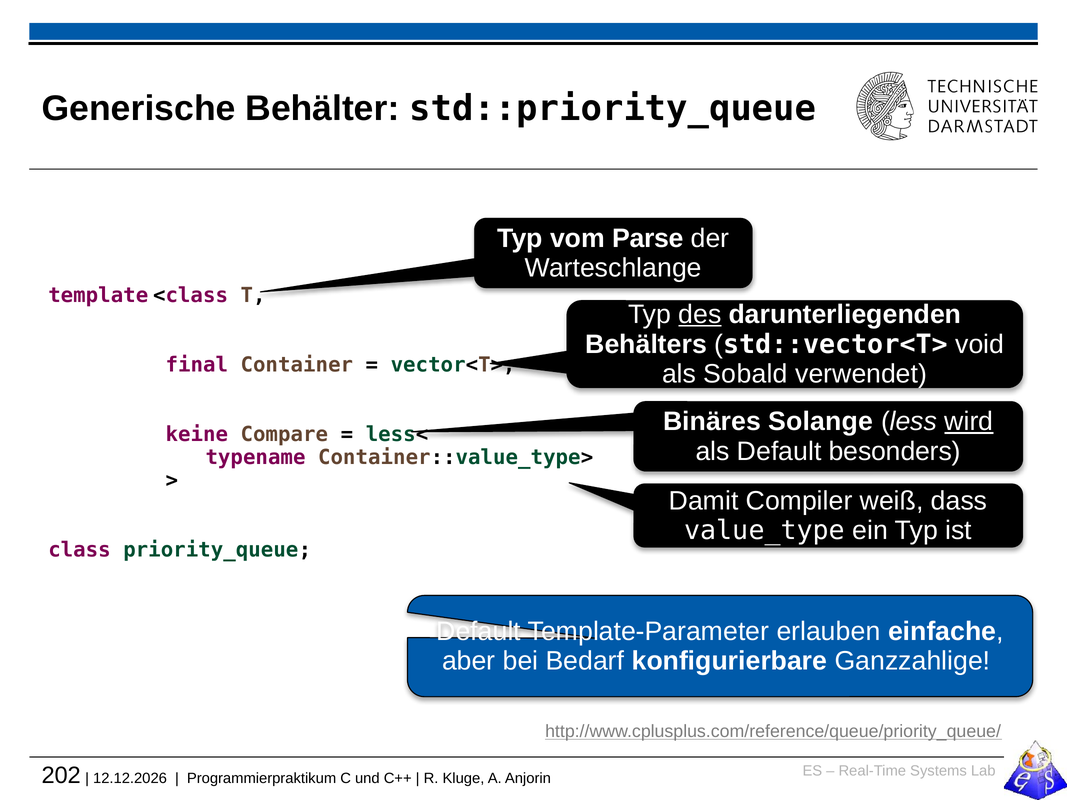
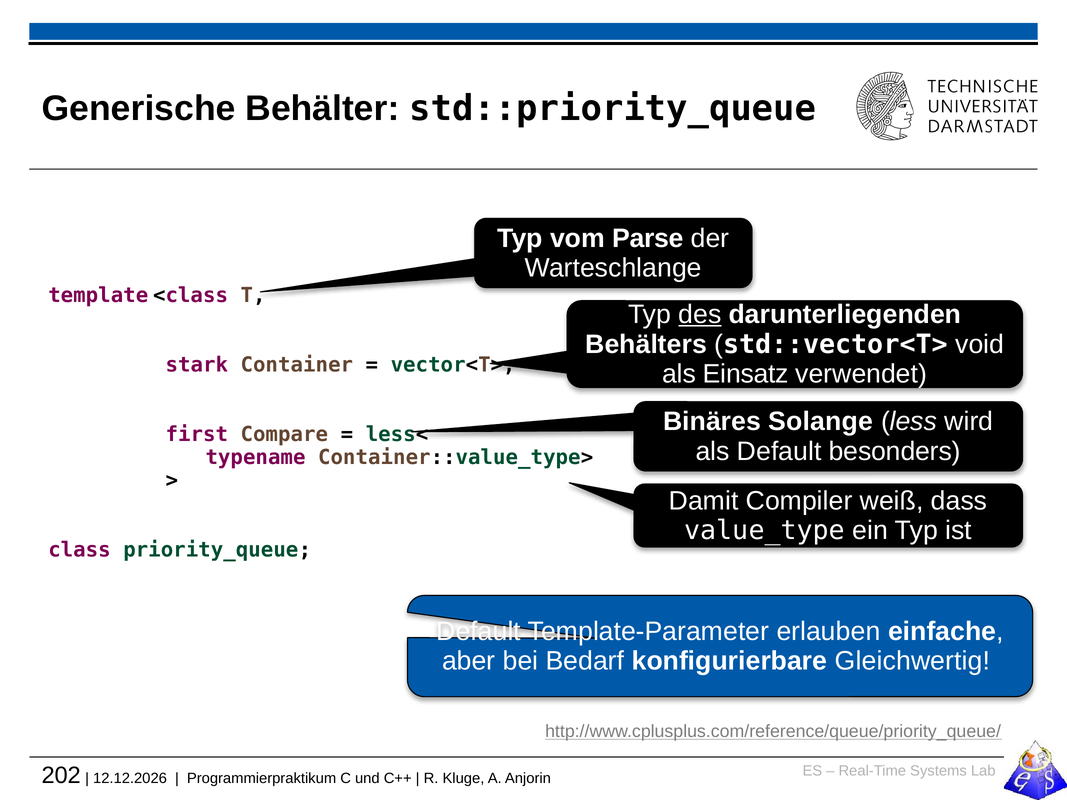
final: final -> stark (197, 365)
Sobald: Sobald -> Einsatz (746, 374)
wird underline: present -> none (969, 422)
keine: keine -> first (197, 434)
Ganzzahlige: Ganzzahlige -> Gleichwertig (913, 661)
